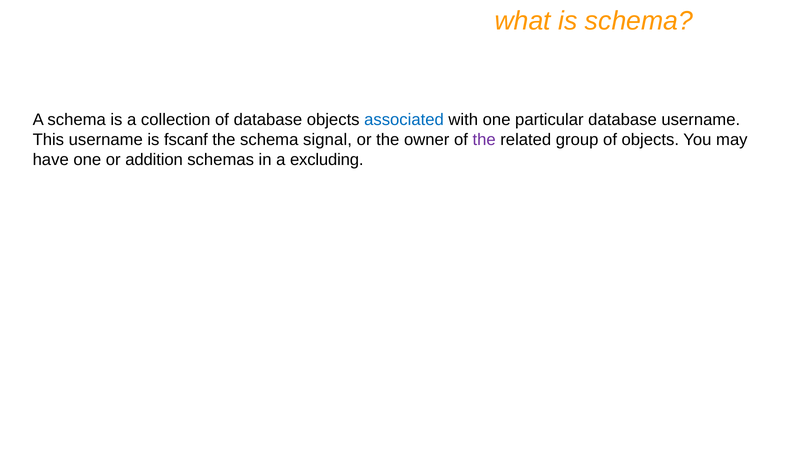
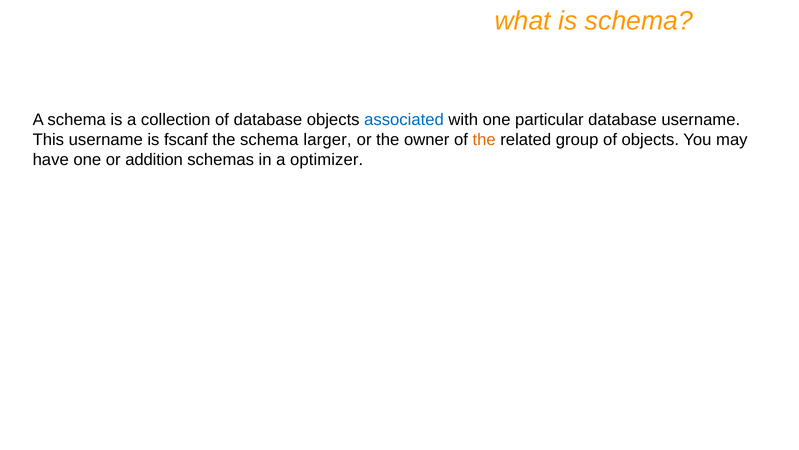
signal: signal -> larger (327, 139)
the colour: purple -> orange (484, 139)
excluding: excluding -> optimizer (327, 159)
